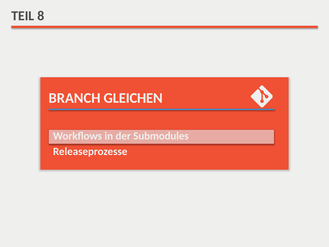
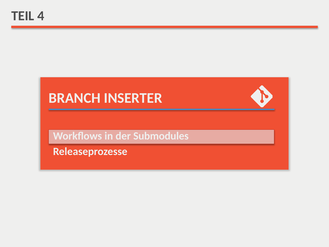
8: 8 -> 4 (41, 16)
GLEICHEN: GLEICHEN -> INSERTER (133, 98)
